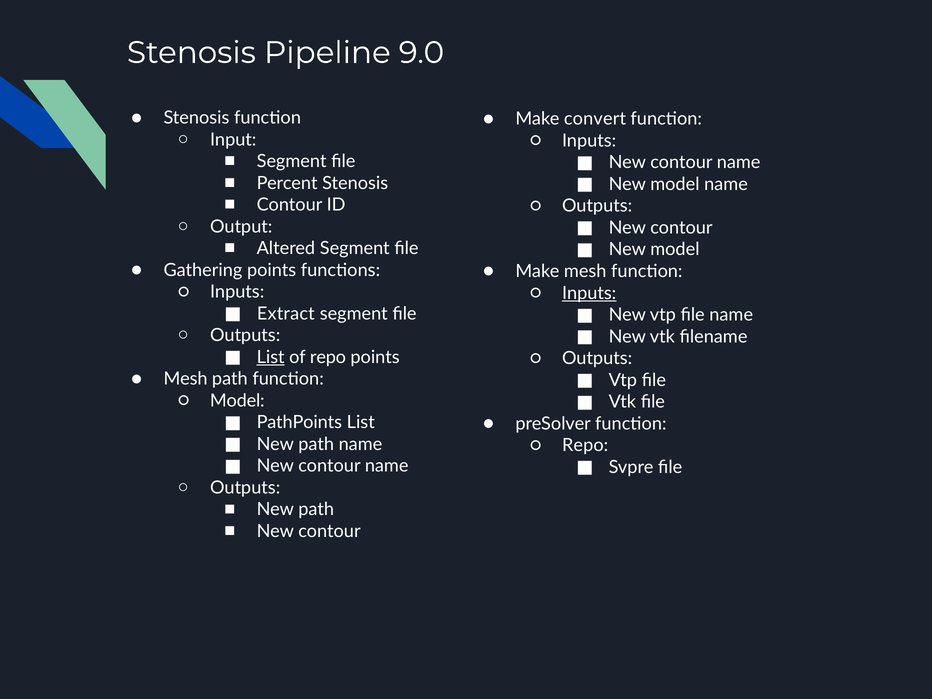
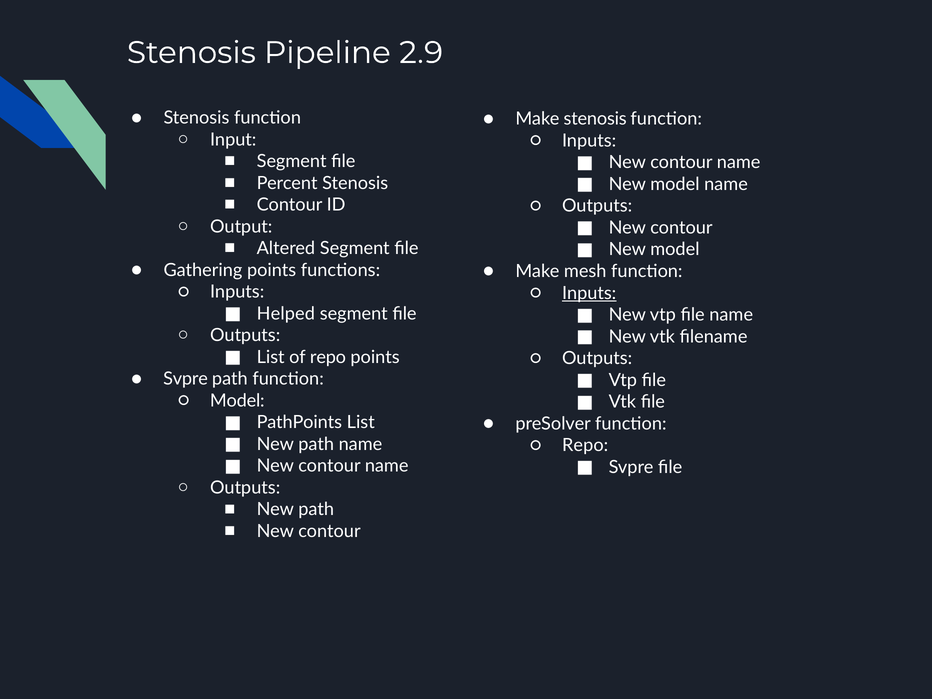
9.0: 9.0 -> 2.9 (421, 53)
Make convert: convert -> stenosis (595, 119)
Extract: Extract -> Helped (286, 314)
List underline: present -> none (271, 357)
Mesh: Mesh -> Svpre (186, 379)
